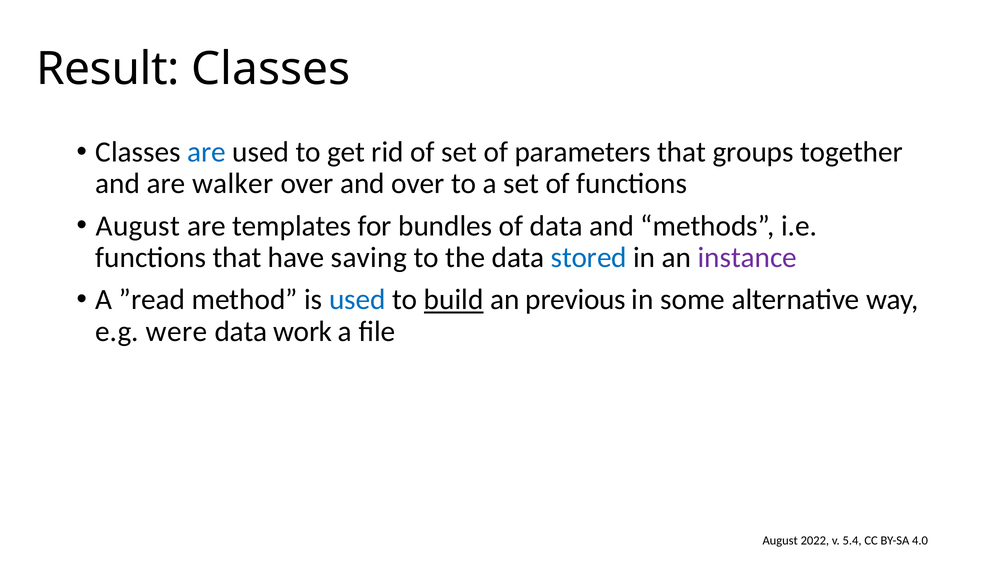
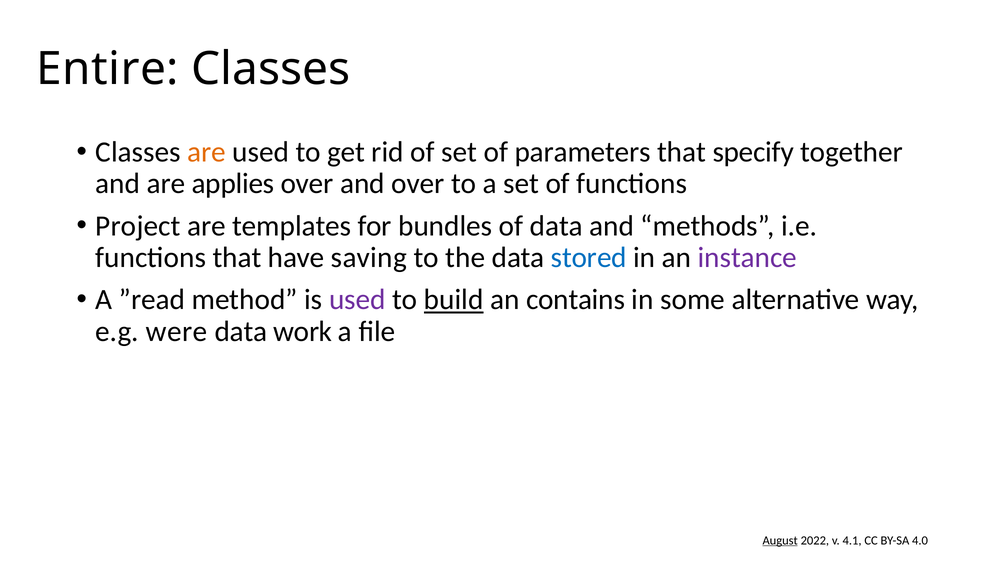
Result: Result -> Entire (108, 69)
are colour: blue -> orange (207, 152)
groups: groups -> specify (753, 152)
walker: walker -> applies (233, 183)
August: August -> Project (138, 226)
used colour: blue -> purple (357, 299)
previous: previous -> contains (576, 299)
August underline: none -> present (780, 540)
5.4: 5.4 -> 4.1 (852, 540)
